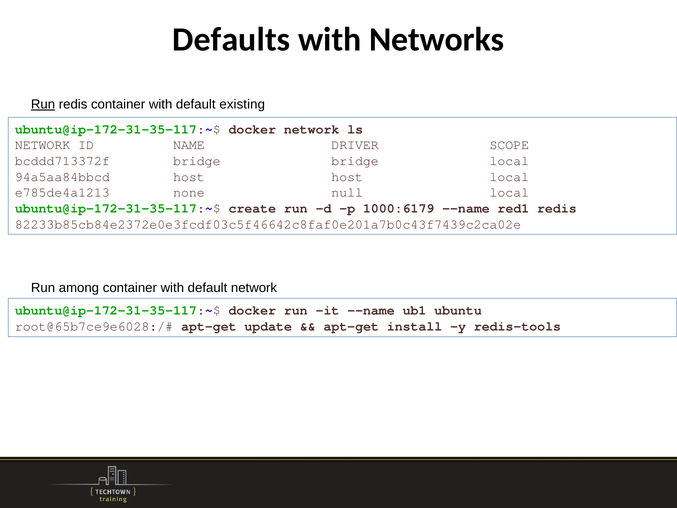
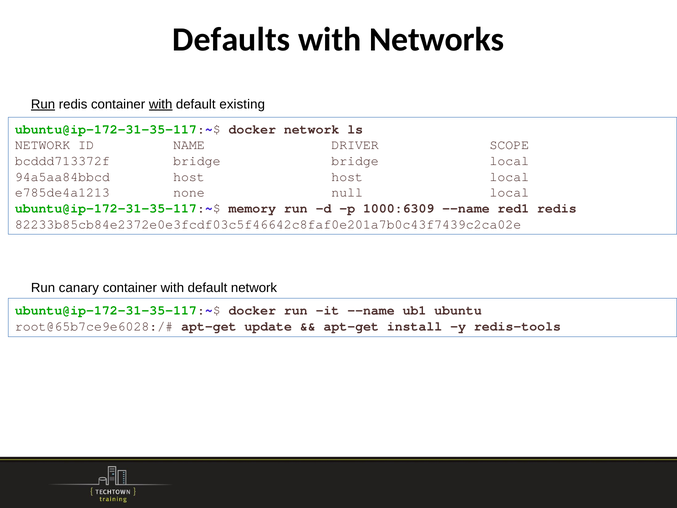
with underline: none -> present (161, 104)
create: create -> memory (252, 208)
1000:6179: 1000:6179 -> 1000:6309 (399, 208)
among: among -> canary (79, 288)
